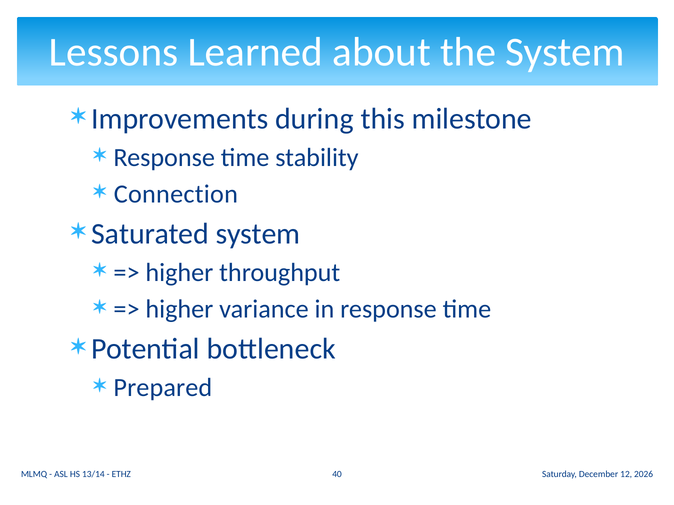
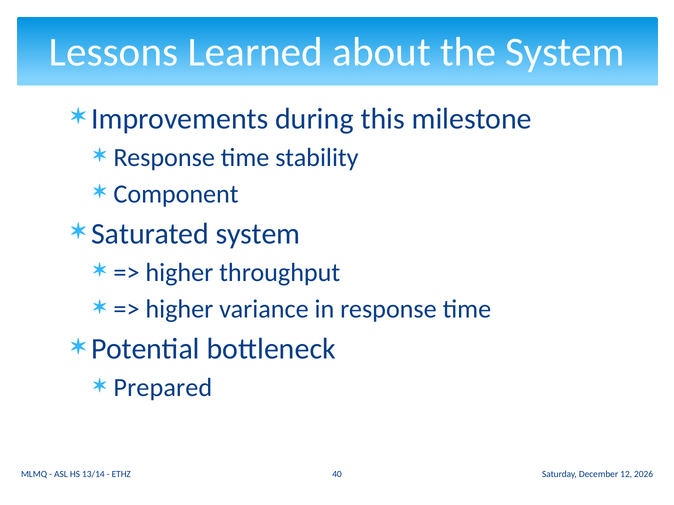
Connection: Connection -> Component (176, 194)
